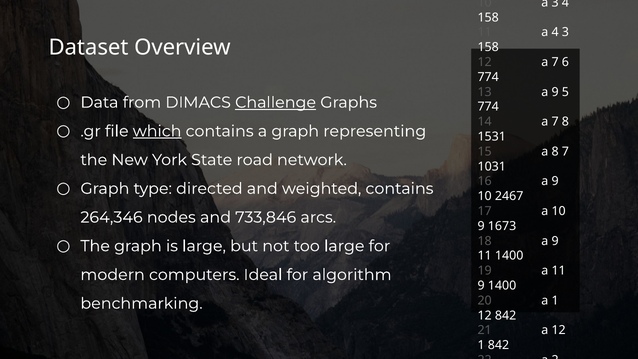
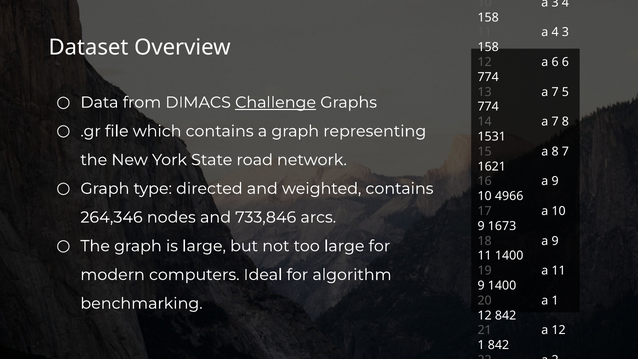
12 a 7: 7 -> 6 (555, 62)
13 a 9: 9 -> 7 (555, 92)
which underline: present -> none (157, 131)
1031: 1031 -> 1621 (492, 166)
2467: 2467 -> 4966 (509, 196)
